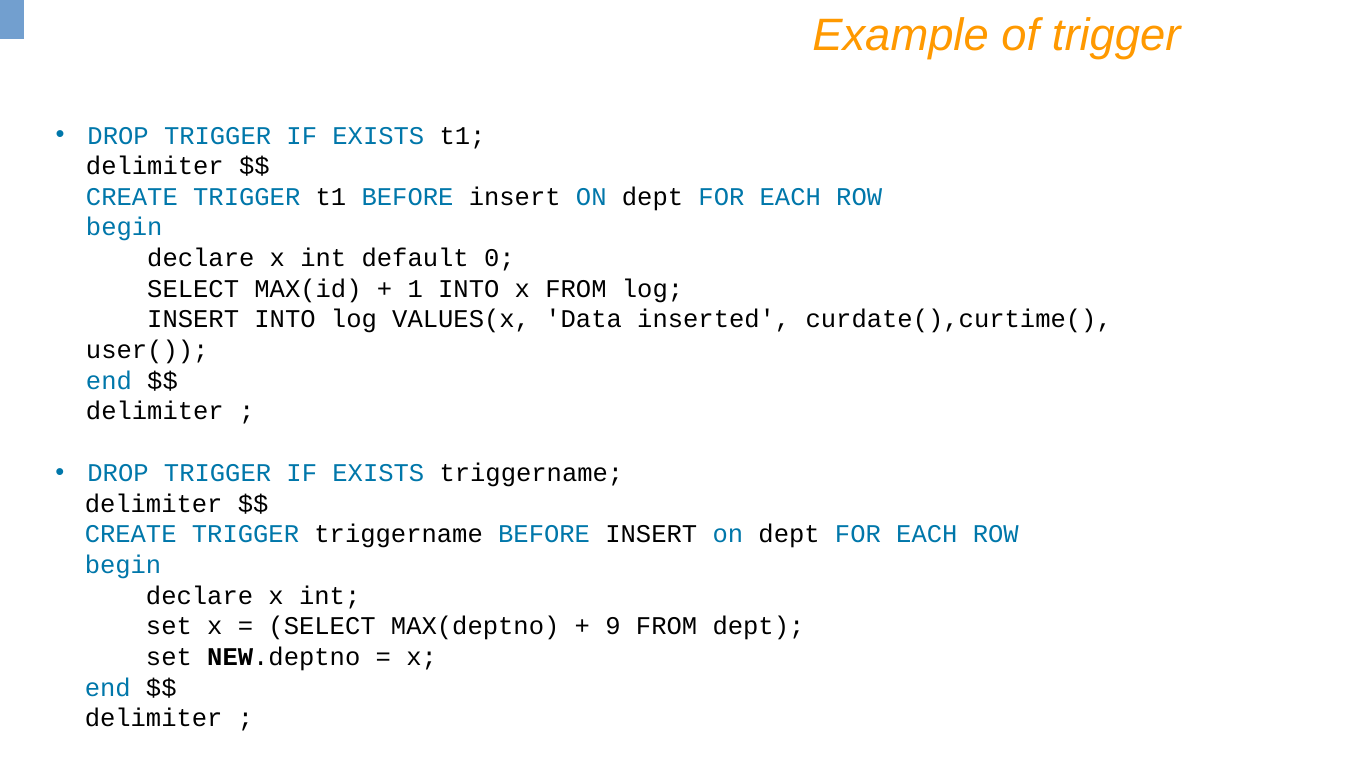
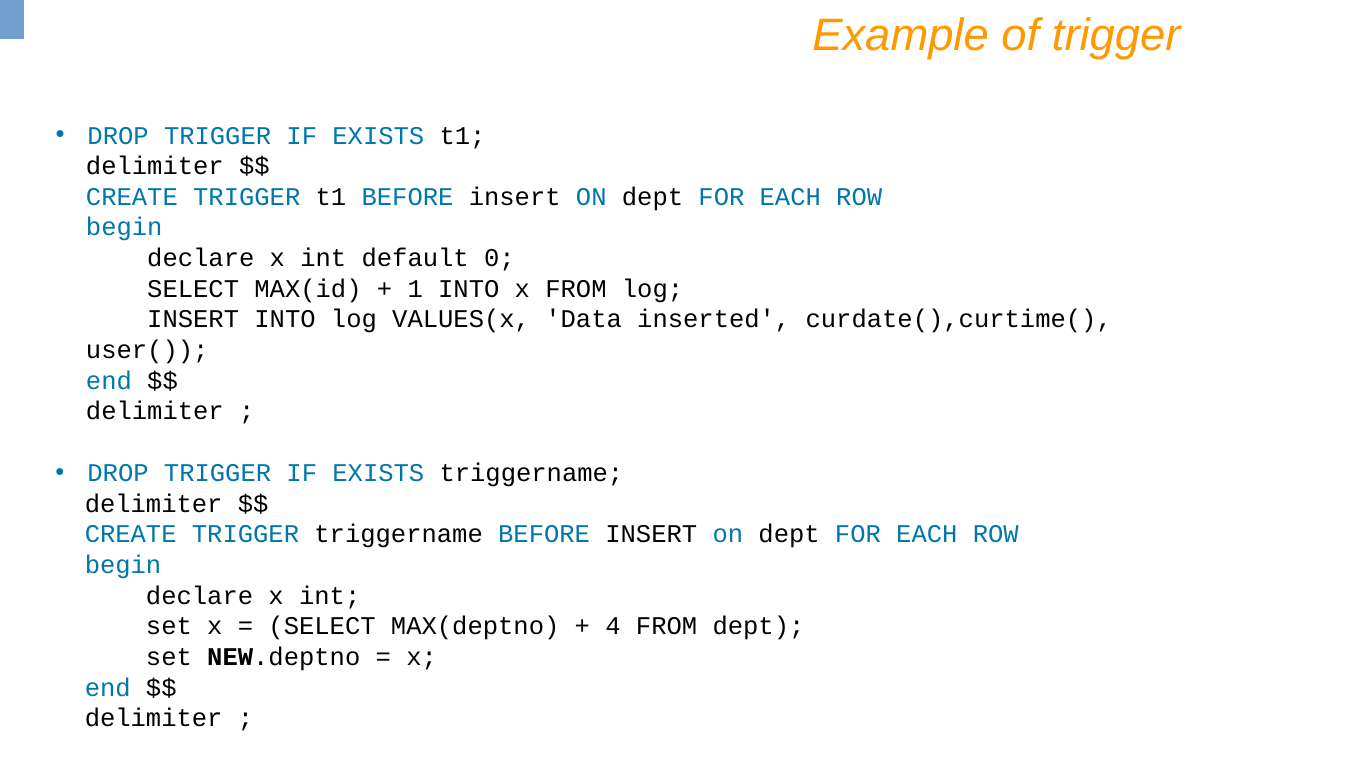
9: 9 -> 4 (613, 626)
